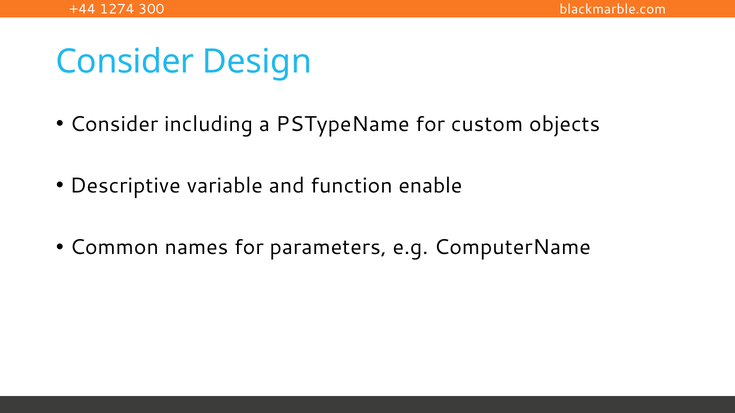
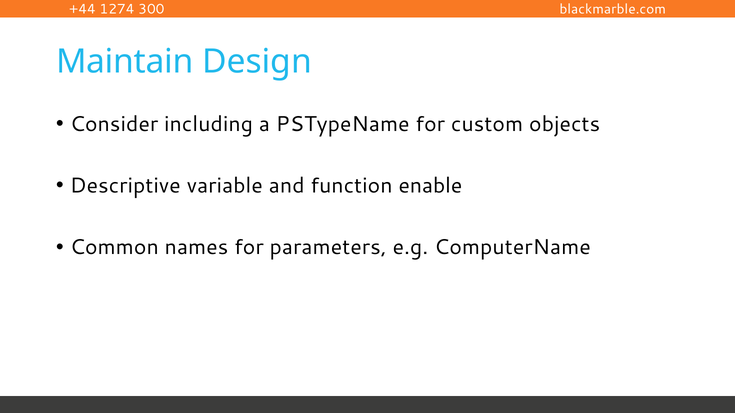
Consider: Consider -> Maintain (125, 62)
